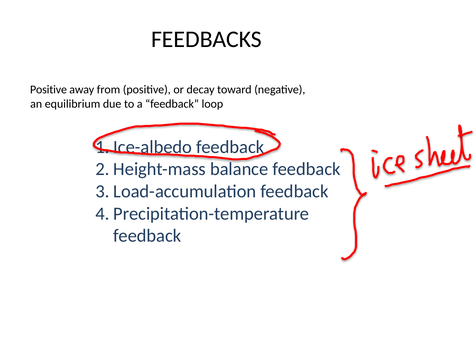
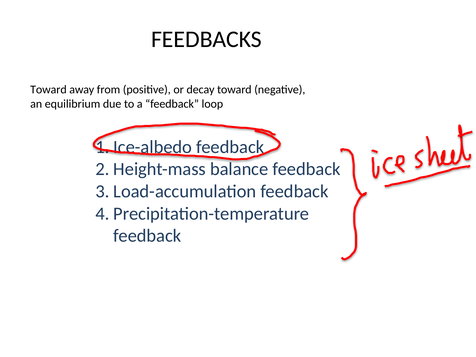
Positive: Positive -> Toward (48, 90)
